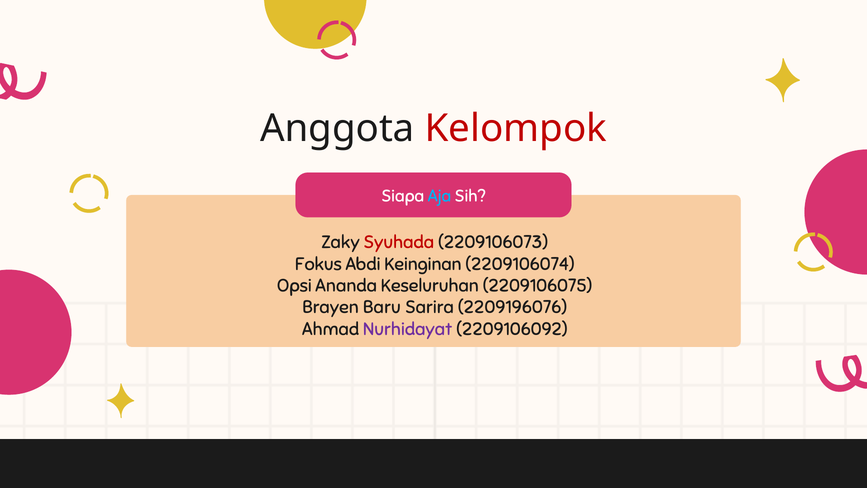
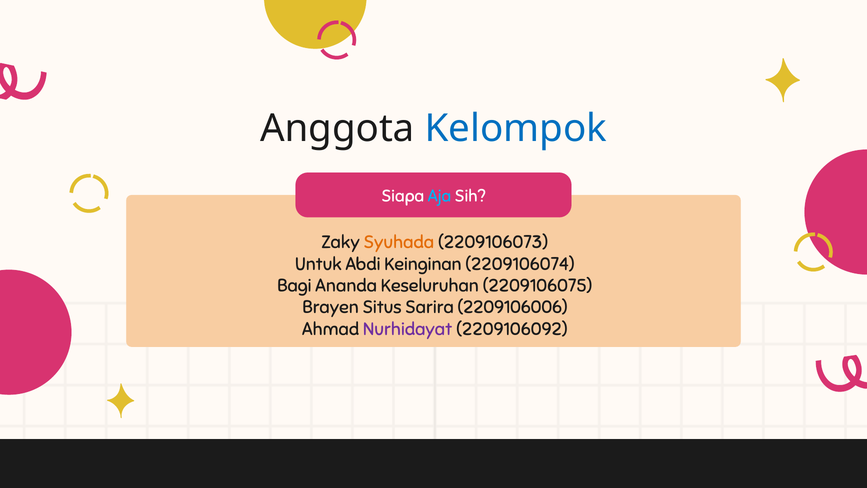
Kelompok colour: red -> blue (516, 128)
Syuhada colour: red -> orange (399, 242)
Fokus: Fokus -> Untuk (318, 264)
Opsi: Opsi -> Bagi (294, 286)
Baru: Baru -> Situs (382, 307)
2209196076: 2209196076 -> 2209106006 (513, 307)
